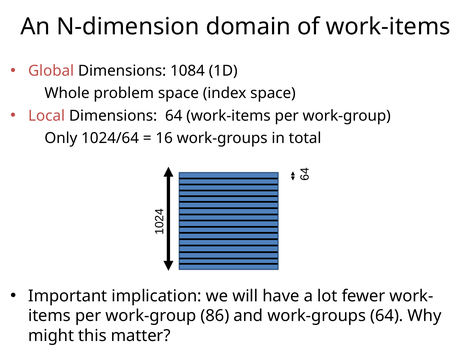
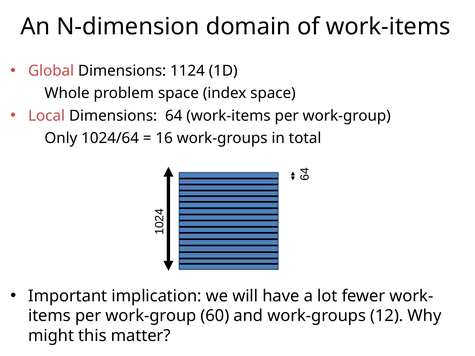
1084: 1084 -> 1124 (187, 71)
86: 86 -> 60 (215, 316)
work-groups 64: 64 -> 12 (387, 316)
